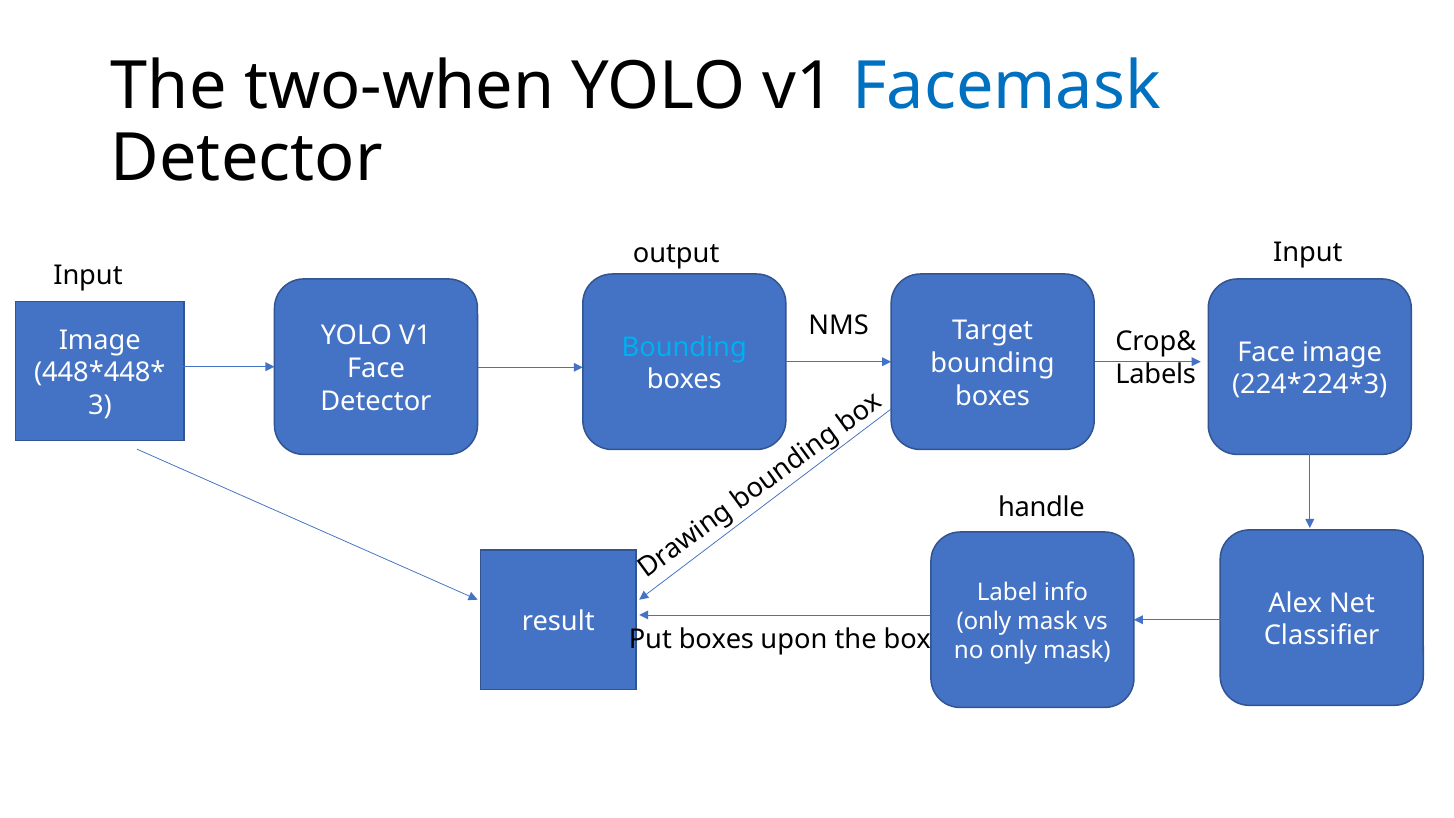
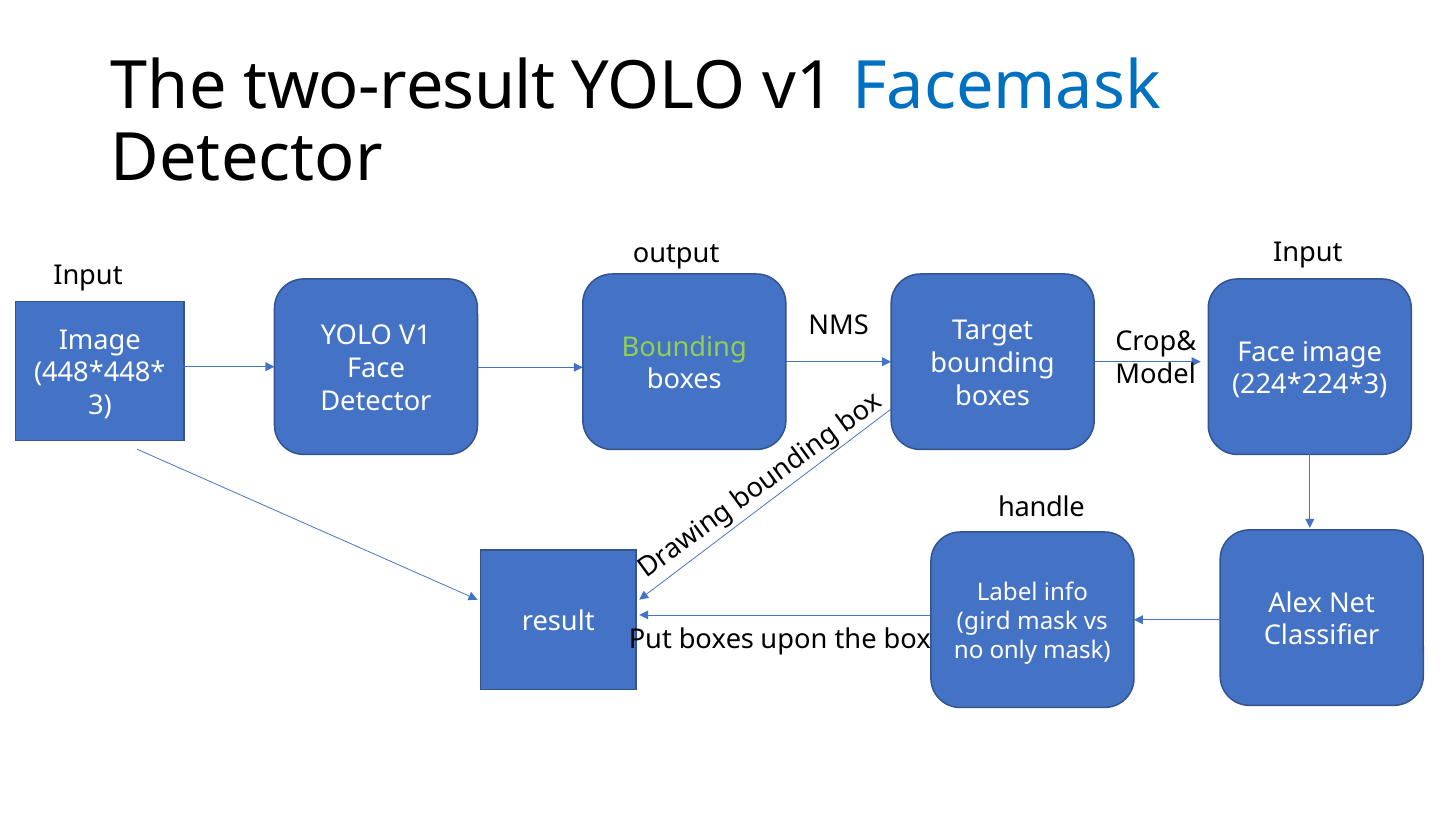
two-when: two-when -> two-result (399, 86)
Bounding colour: light blue -> light green (684, 347)
Labels: Labels -> Model (1156, 374)
only: only -> gird (984, 621)
